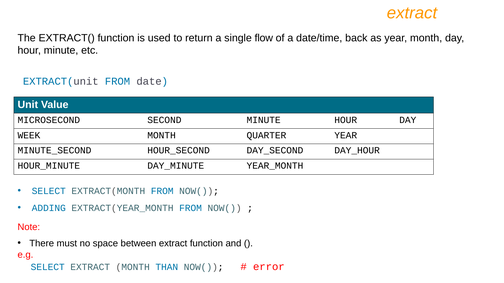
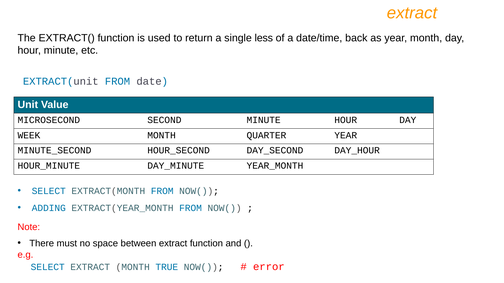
flow: flow -> less (264, 38)
THAN: THAN -> TRUE (167, 267)
